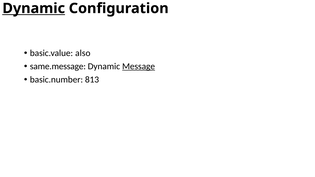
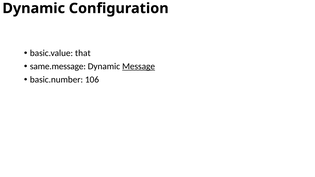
Dynamic underline: present -> none (34, 8)
also: also -> that (83, 53)
813: 813 -> 106 (92, 80)
